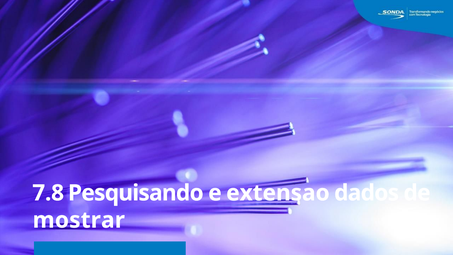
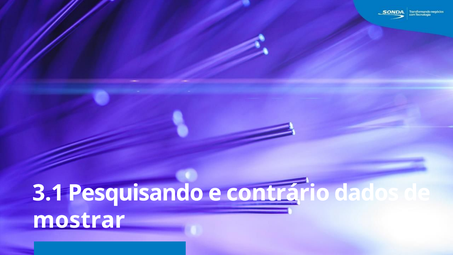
7.8: 7.8 -> 3.1 (48, 193)
extensao: extensao -> contrário (278, 193)
